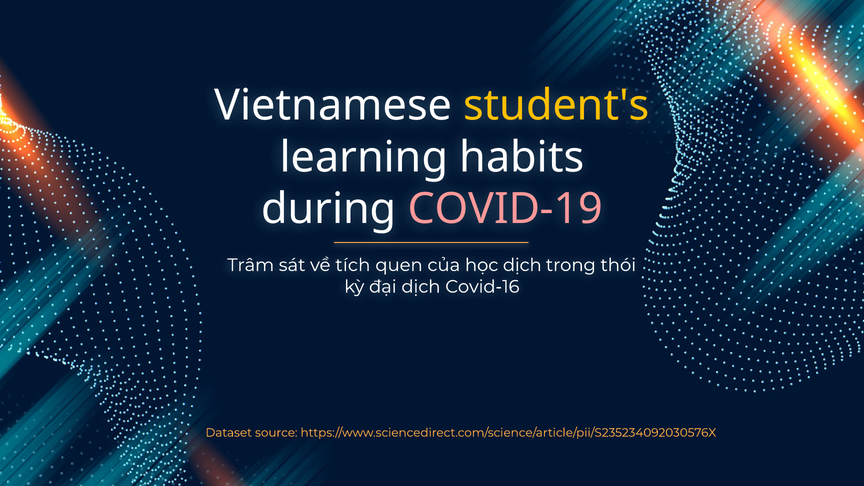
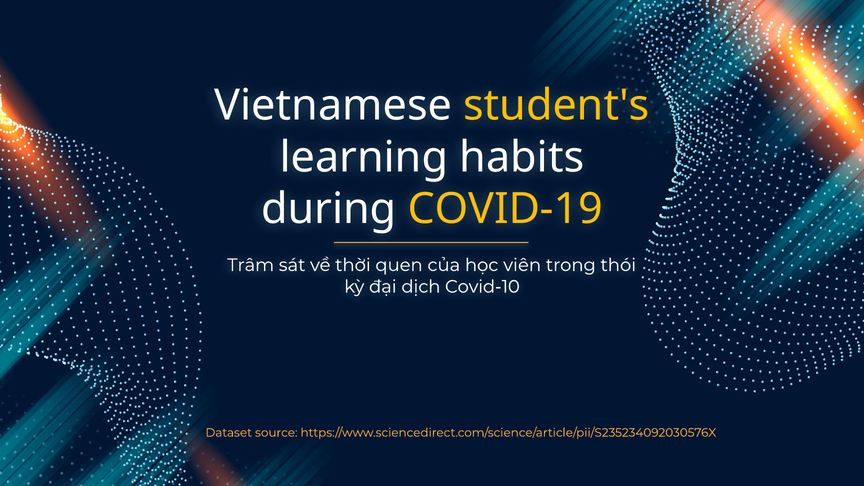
COVID-19 colour: pink -> yellow (505, 209)
tích: tích -> thời (353, 265)
học dịch: dịch -> viên (522, 265)
Covid-16: Covid-16 -> Covid-10 (482, 287)
